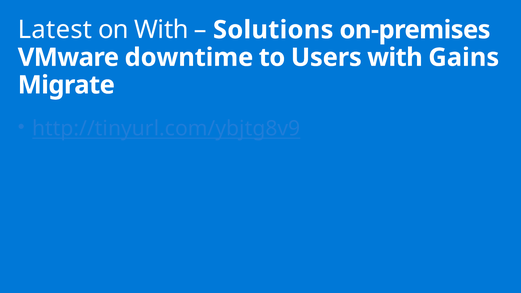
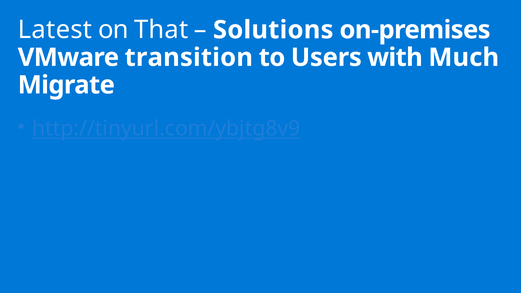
on With: With -> That (161, 30)
downtime: downtime -> transition (189, 57)
Gains: Gains -> Much (464, 57)
